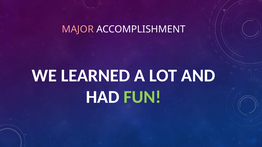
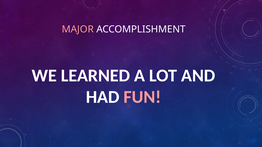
FUN colour: light green -> pink (142, 97)
